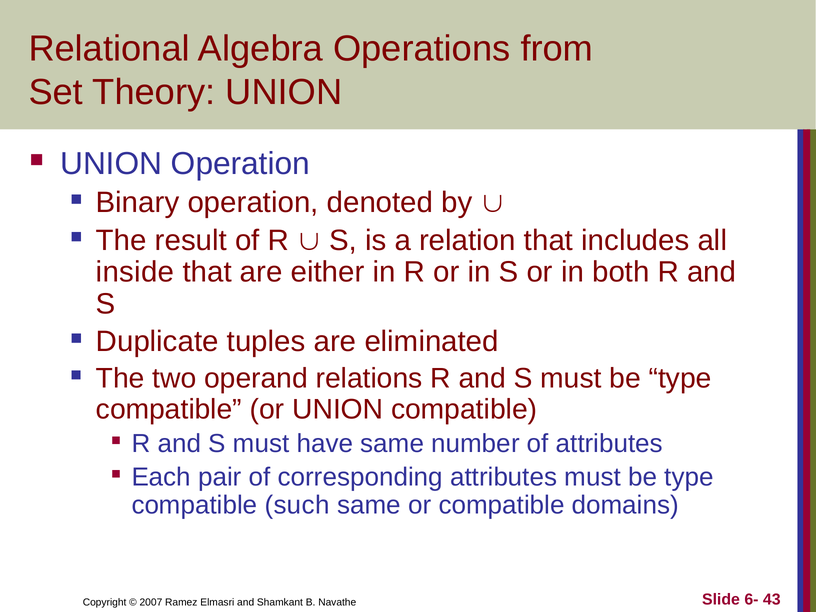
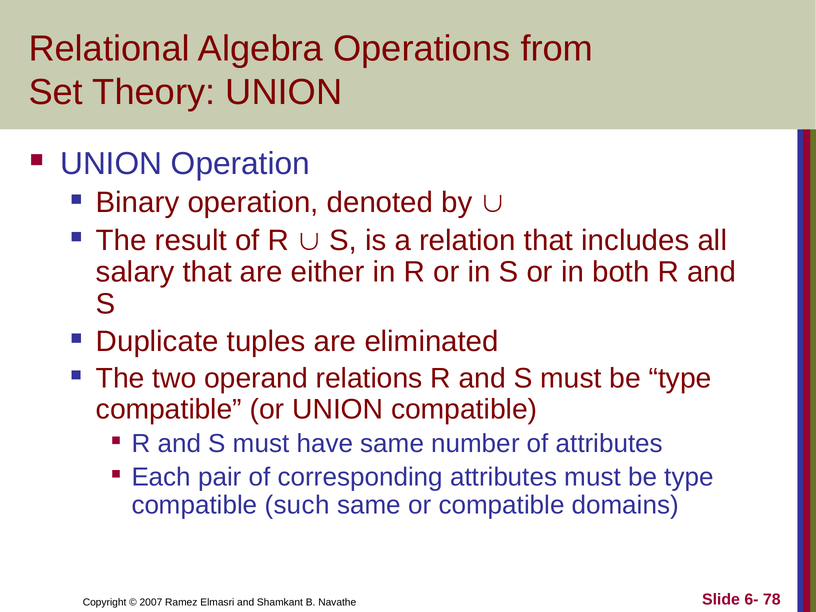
inside: inside -> salary (135, 272)
43: 43 -> 78 (772, 599)
